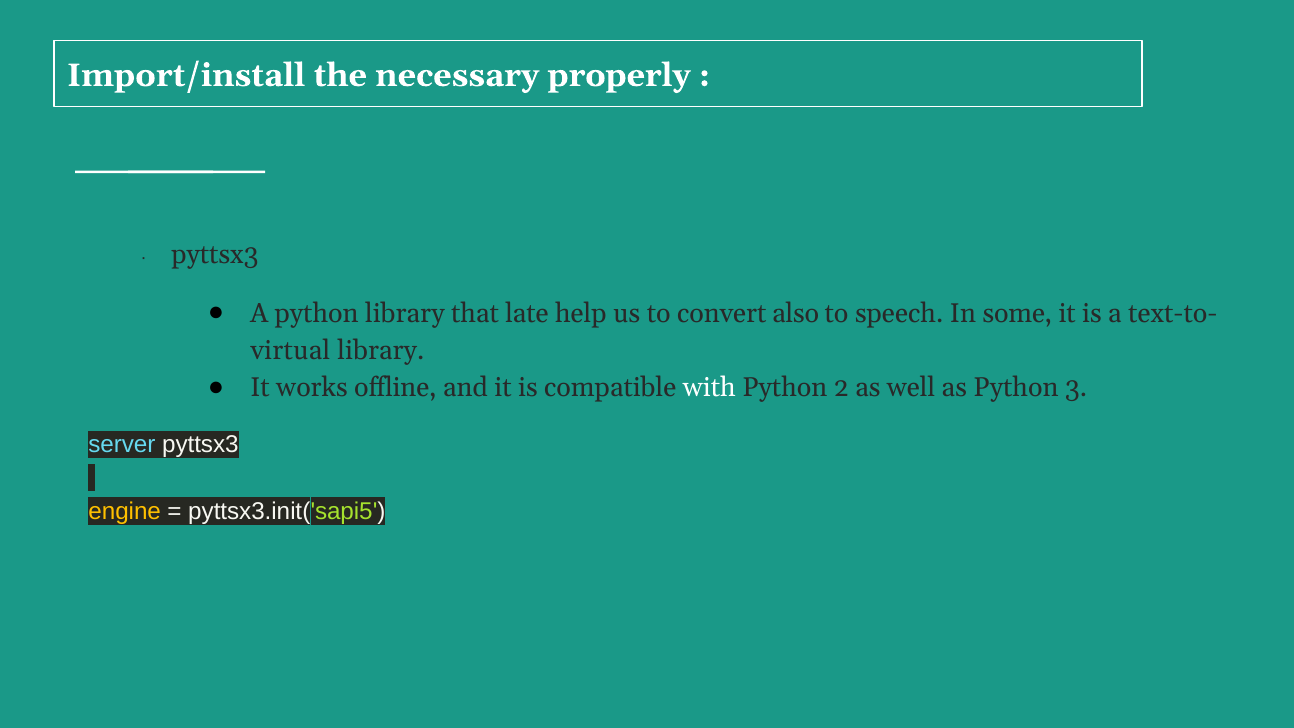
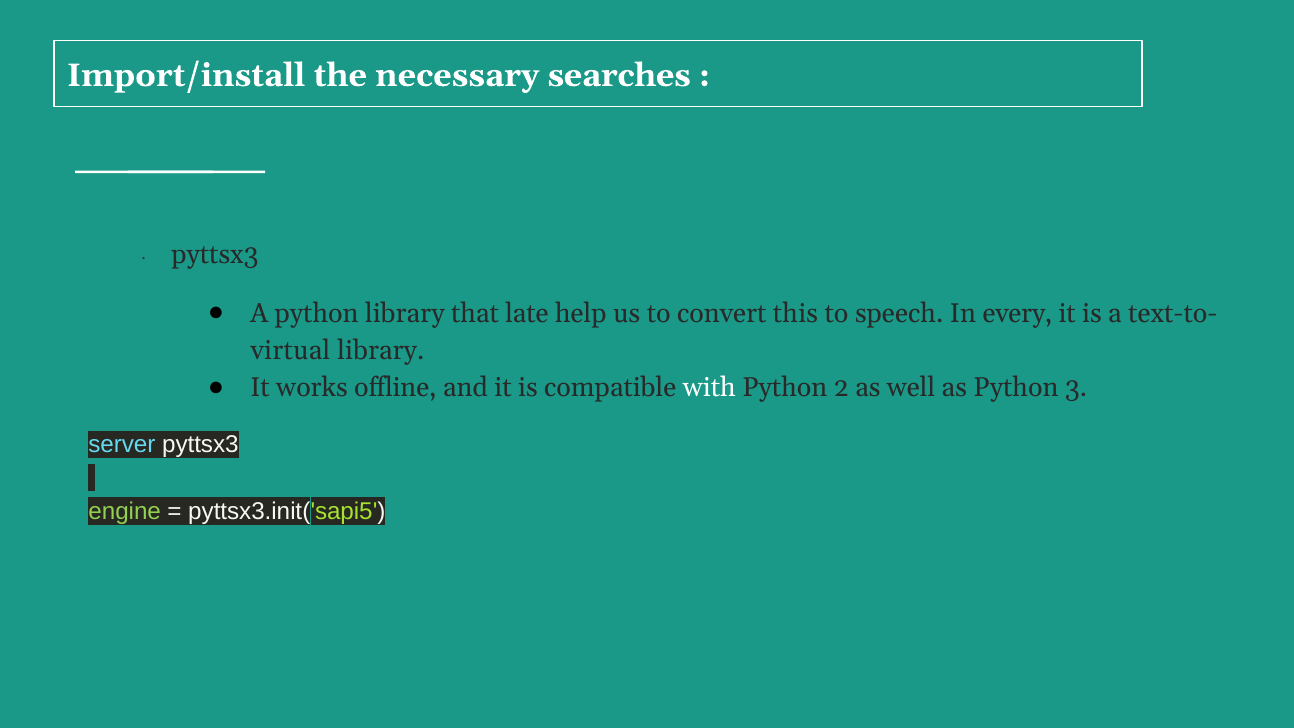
properly: properly -> searches (619, 75)
also: also -> this (796, 314)
some: some -> every (1017, 314)
engine colour: yellow -> light green (125, 511)
